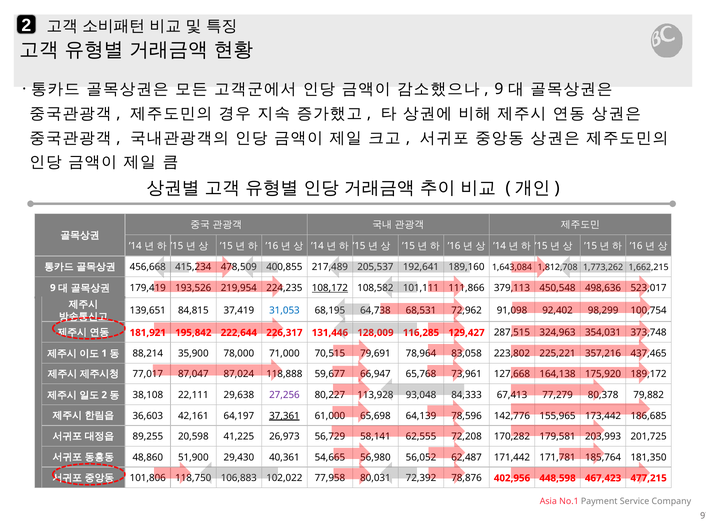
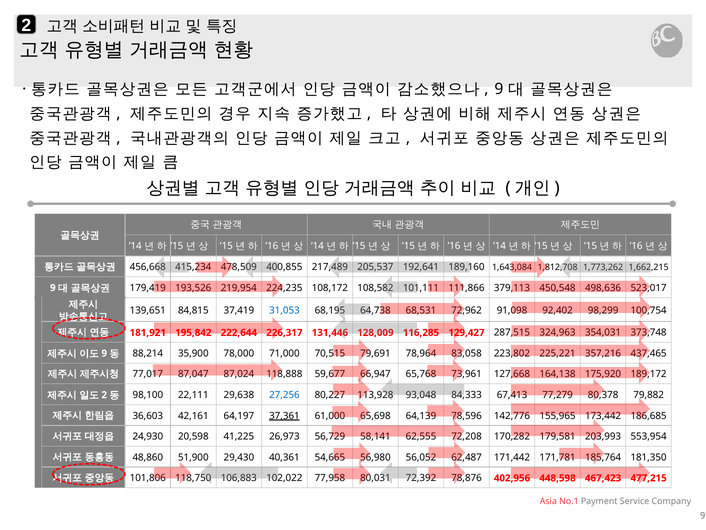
108,172 underline: present -> none (330, 288)
1: 1 -> 9 (104, 353)
38,108: 38,108 -> 98,100 (148, 395)
27,256 colour: purple -> blue (284, 395)
89,255: 89,255 -> 24,930 (148, 436)
201,725: 201,725 -> 553,954 (649, 436)
